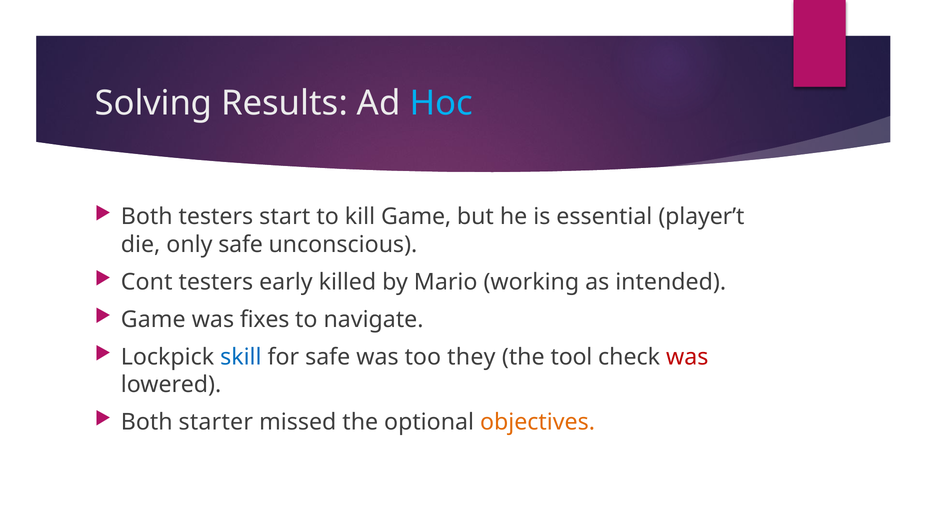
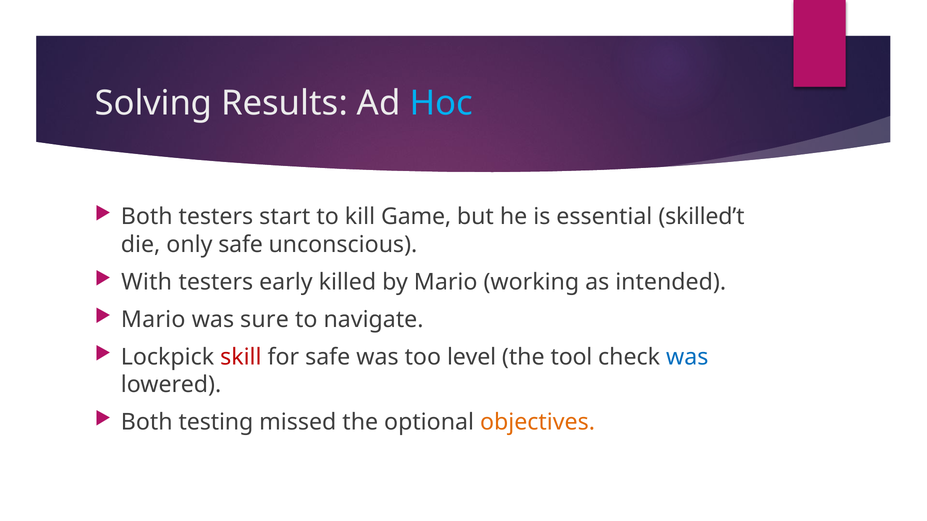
player’t: player’t -> skilled’t (701, 217)
Cont: Cont -> With (147, 282)
Game: Game -> Mario (153, 320)
fixes: fixes -> sure (264, 320)
skill colour: blue -> red (241, 357)
they: they -> level (472, 357)
was colour: red -> blue (687, 357)
starter: starter -> testing (216, 422)
